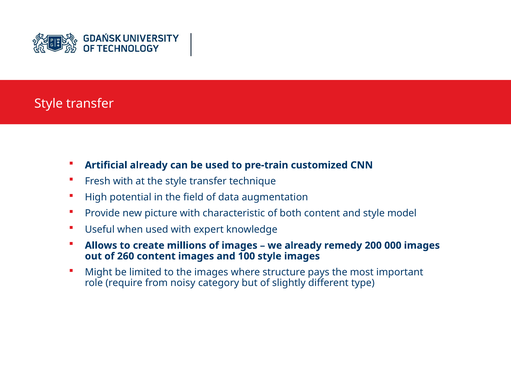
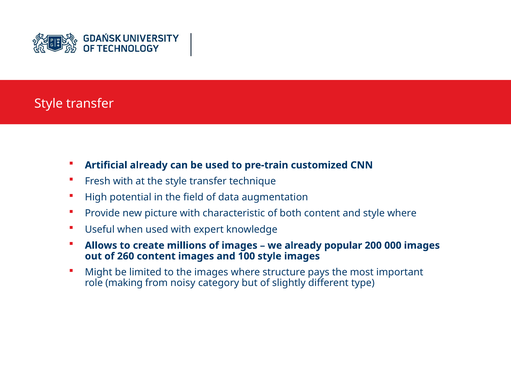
style model: model -> where (402, 213)
remedy: remedy -> popular (343, 246)
require: require -> making (124, 283)
